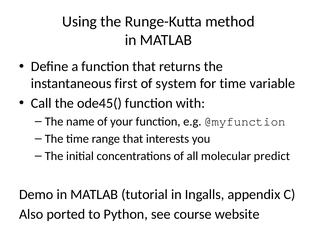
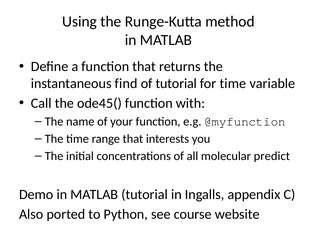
first: first -> find (126, 83)
of system: system -> tutorial (176, 83)
